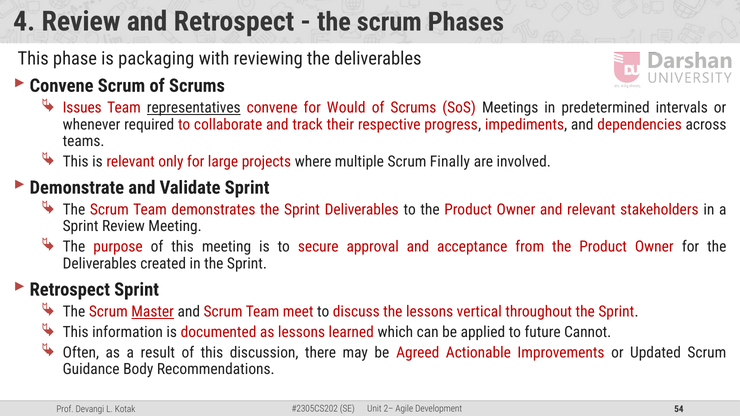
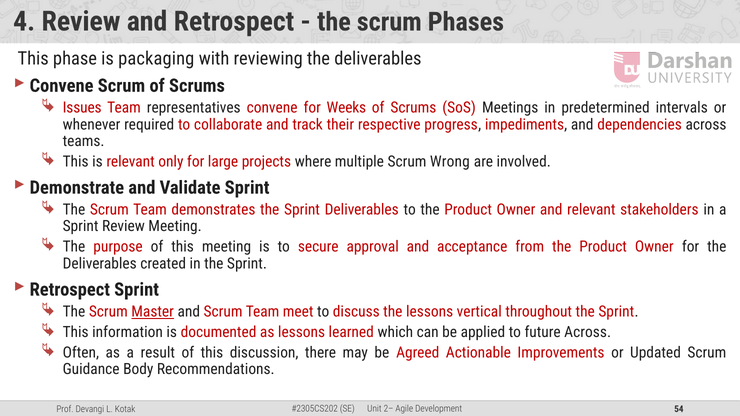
representatives underline: present -> none (194, 108)
Would: Would -> Weeks (346, 108)
Finally: Finally -> Wrong (450, 162)
future Cannot: Cannot -> Across (588, 332)
